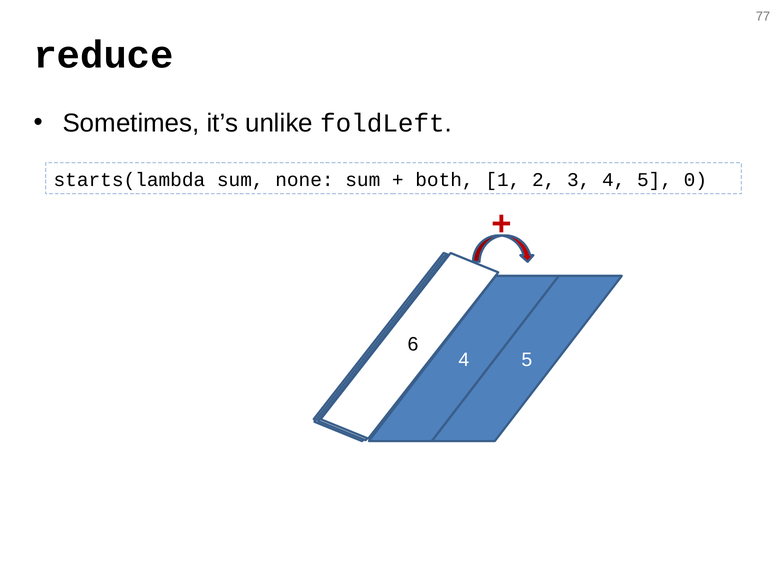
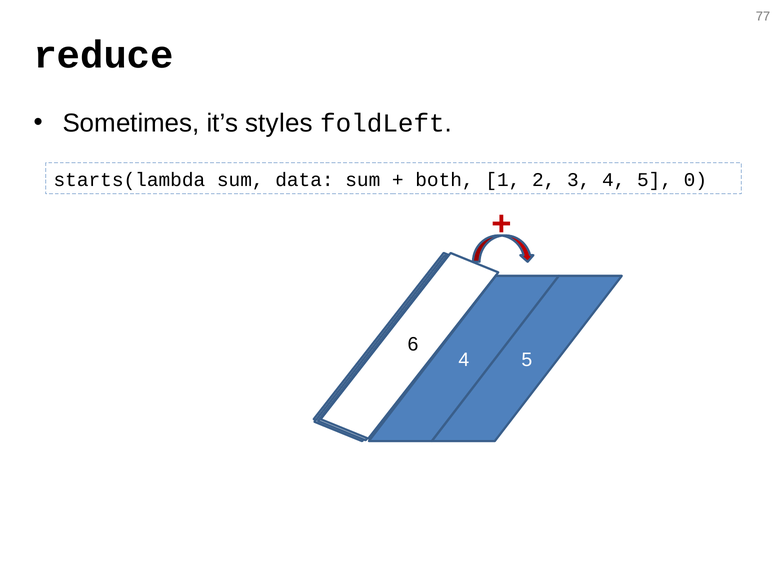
unlike: unlike -> styles (279, 123)
none: none -> data (304, 180)
